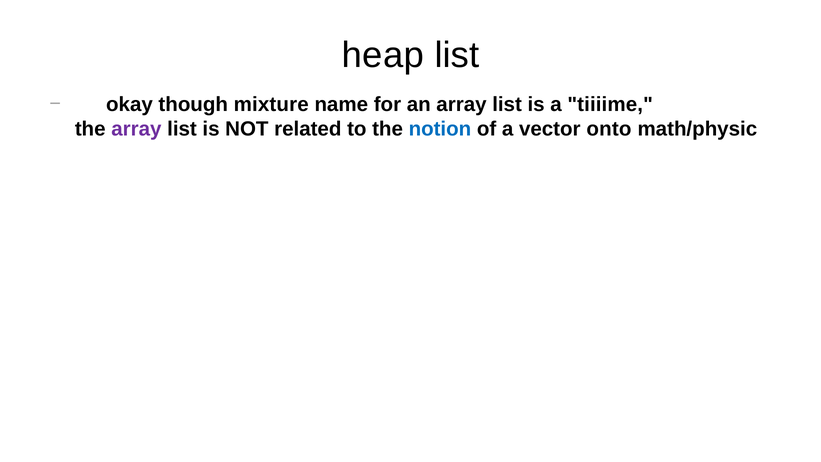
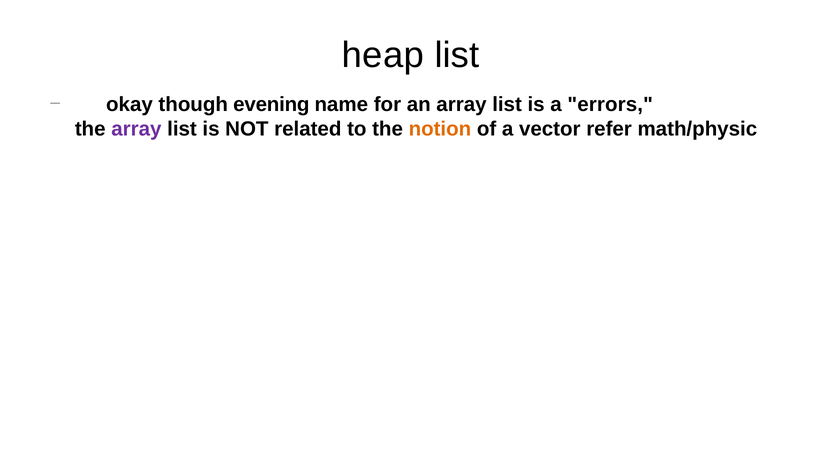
mixture: mixture -> evening (271, 104)
tiiiime: tiiiime -> errors (610, 104)
notion colour: blue -> orange (440, 129)
onto: onto -> refer (609, 129)
